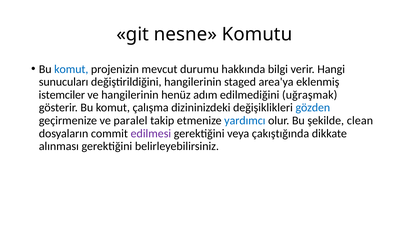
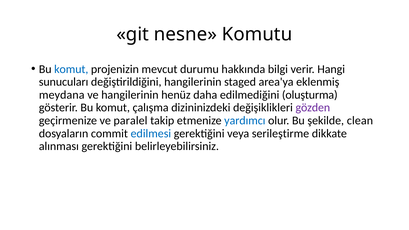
istemciler: istemciler -> meydana (62, 95)
adım: adım -> daha (205, 95)
uğraşmak: uğraşmak -> oluşturma (310, 95)
gözden colour: blue -> purple (313, 108)
edilmesi colour: purple -> blue (151, 133)
çakıştığında: çakıştığında -> serileştirme (281, 133)
